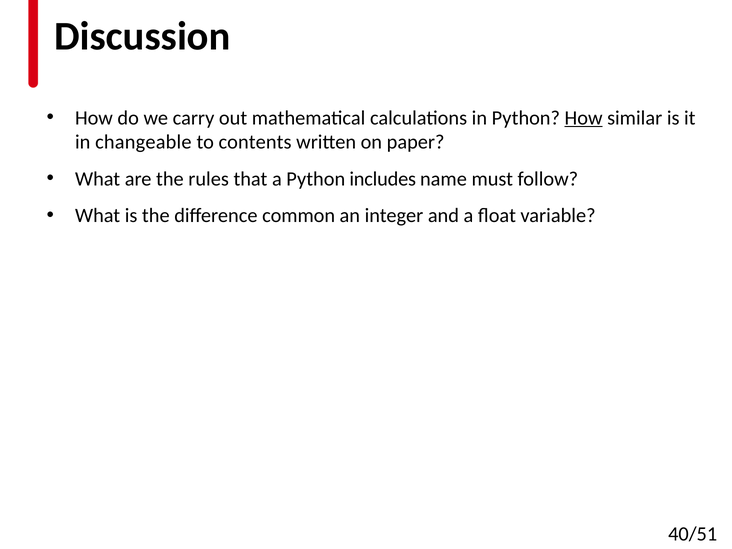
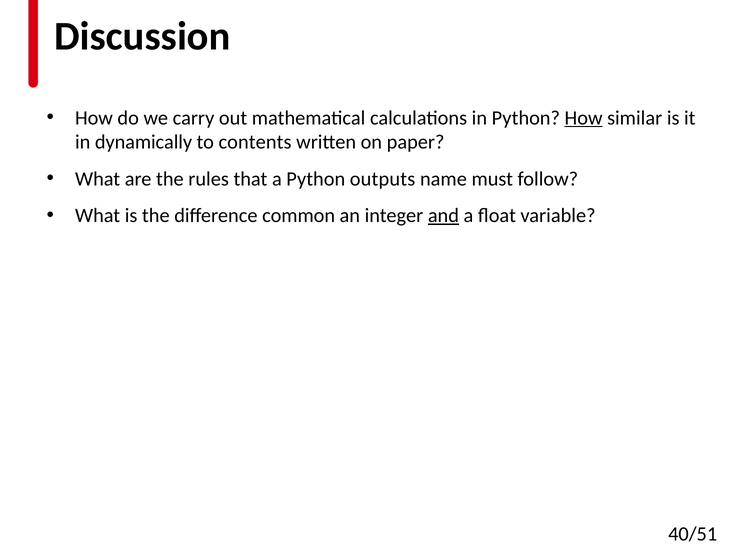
changeable: changeable -> dynamically (144, 142)
includes: includes -> outputs (383, 179)
and underline: none -> present (443, 215)
